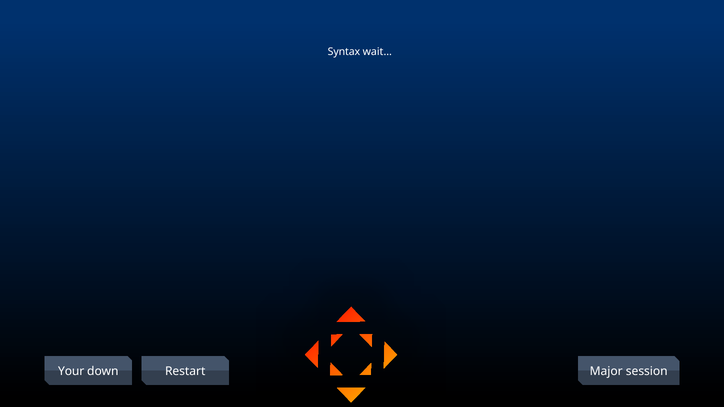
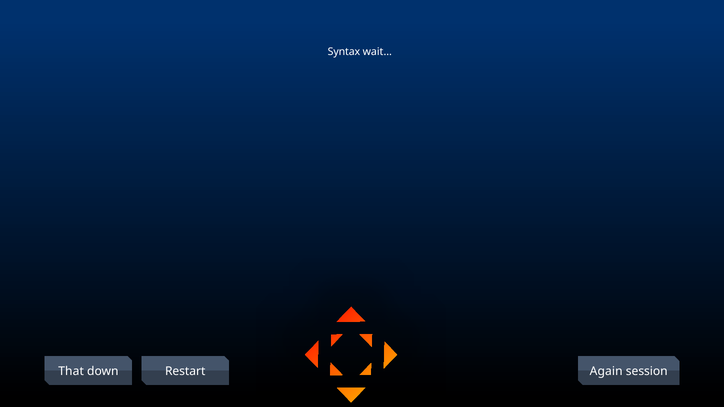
Your: Your -> That (71, 371)
Major: Major -> Again (606, 372)
